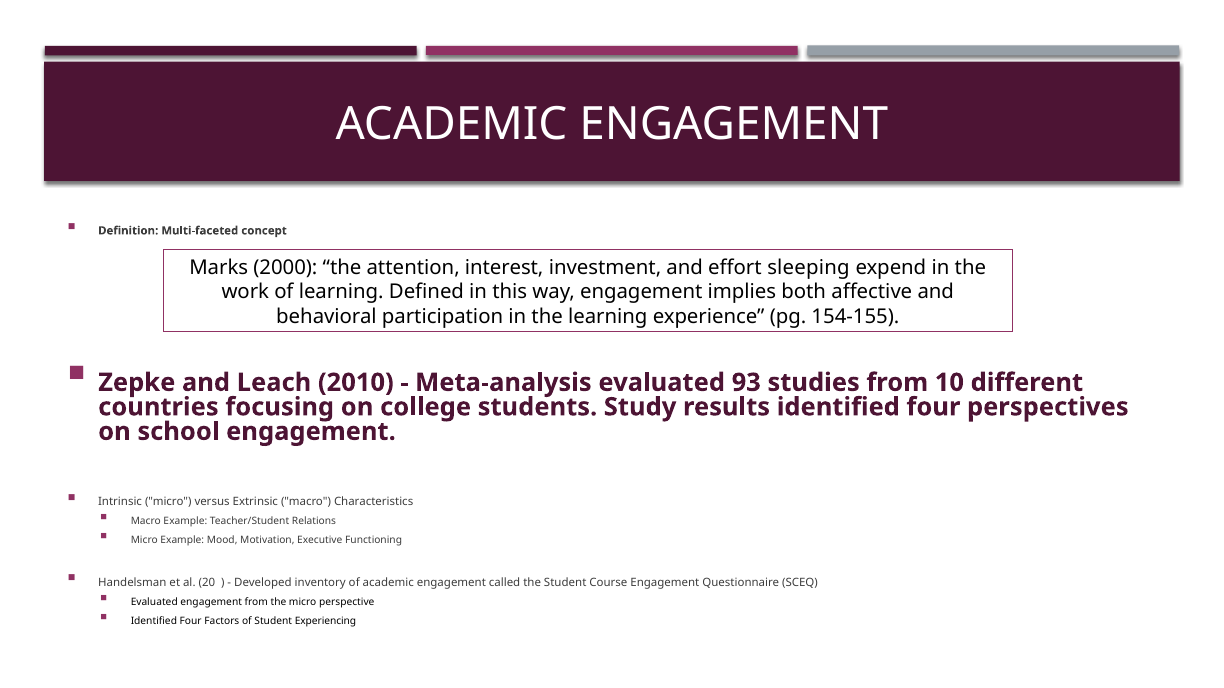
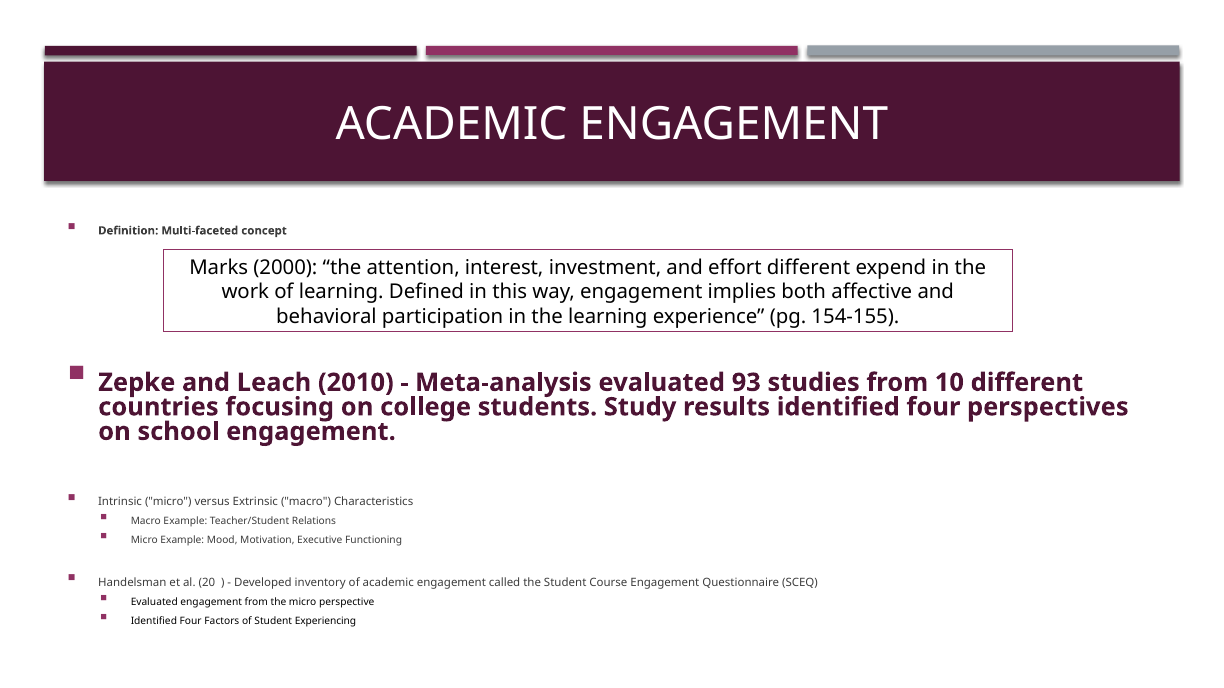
effort sleeping: sleeping -> different (809, 268)
